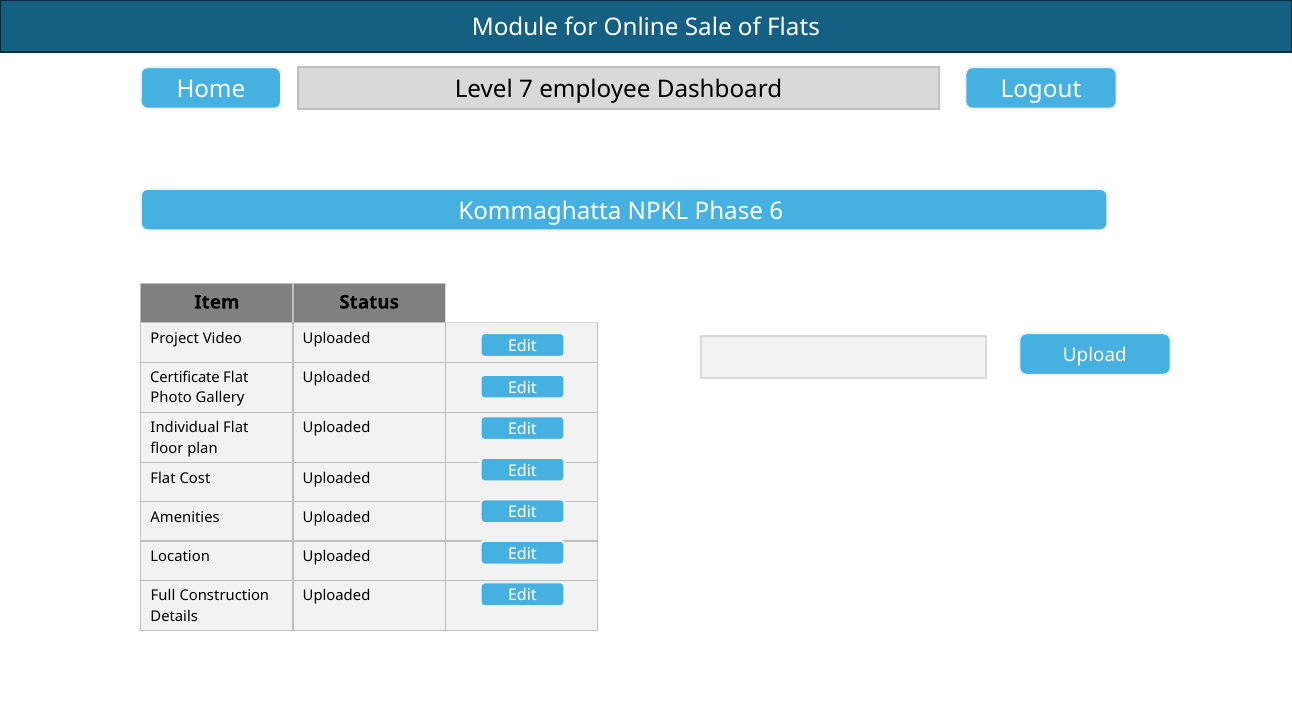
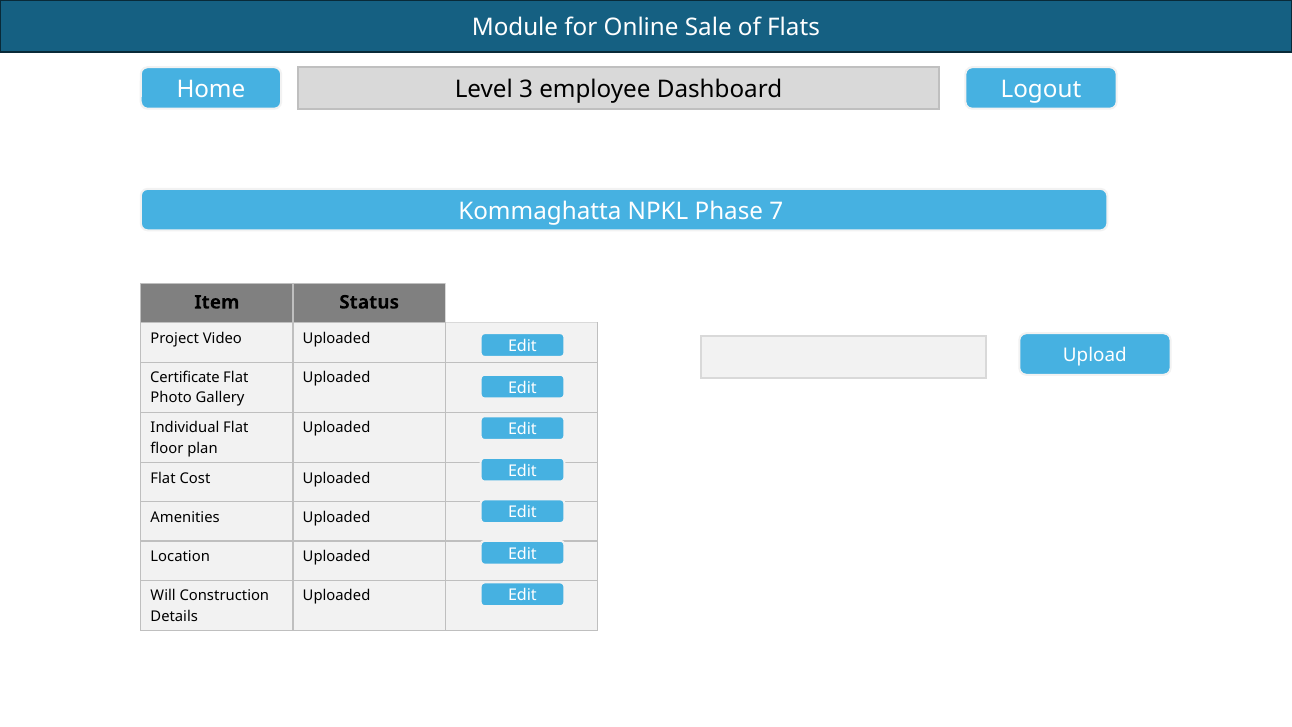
7: 7 -> 3 (526, 90)
6: 6 -> 7 (776, 211)
Full: Full -> Will (163, 596)
